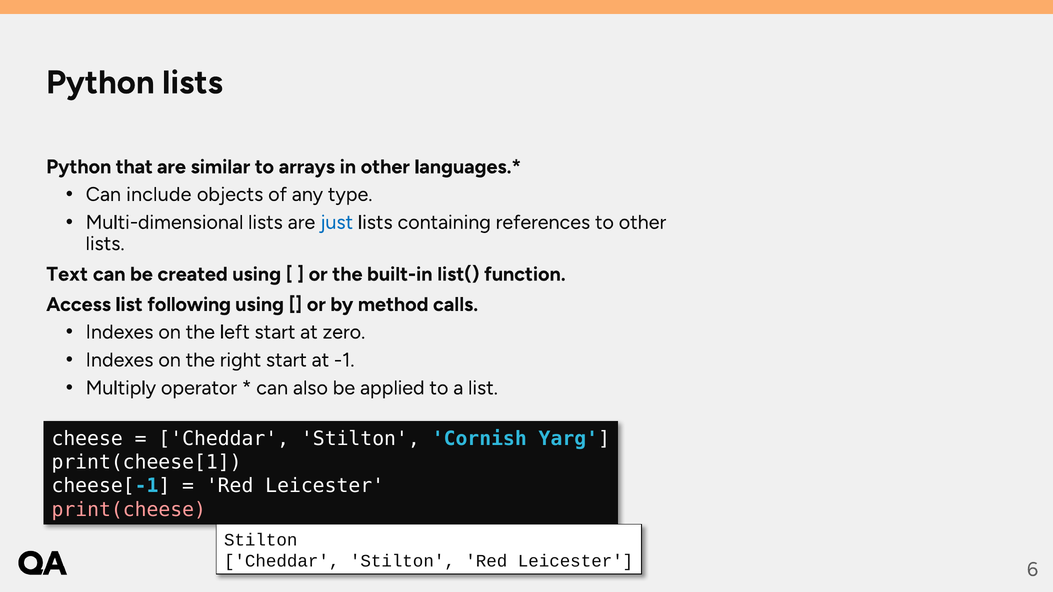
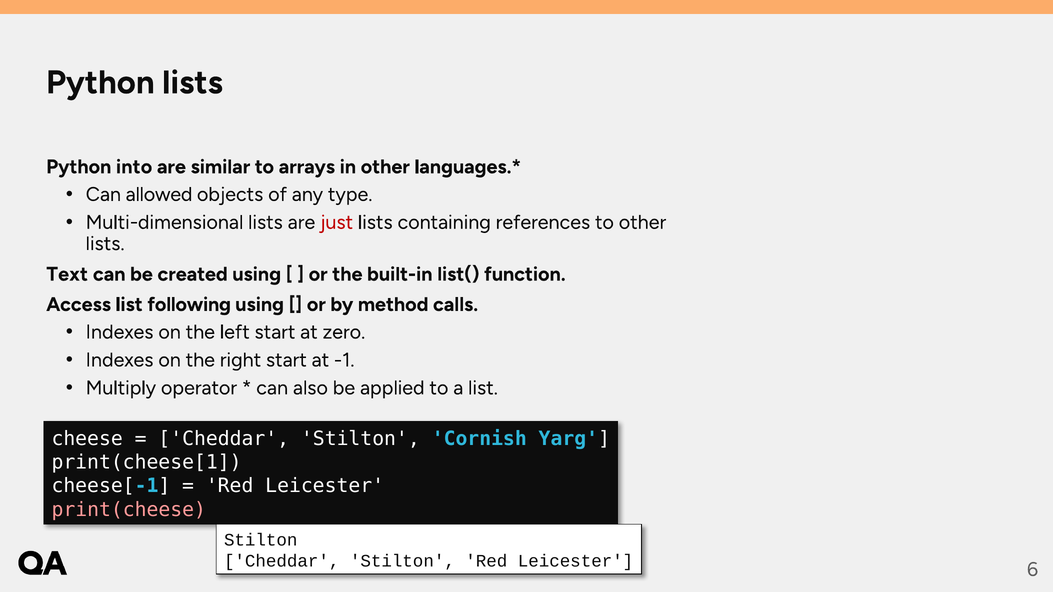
that: that -> into (134, 167)
include: include -> allowed (159, 194)
just colour: blue -> red (337, 222)
